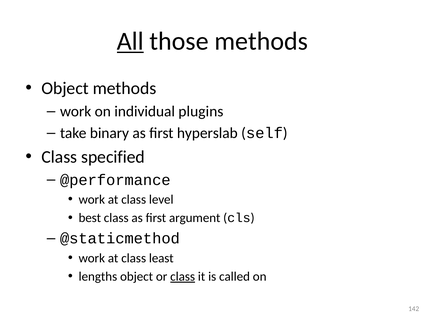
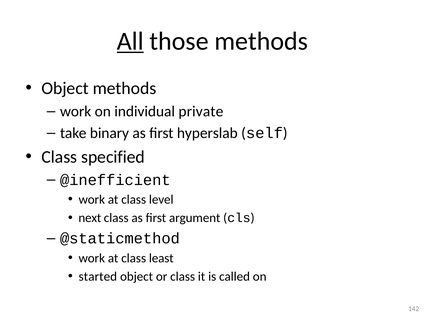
plugins: plugins -> private (201, 111)
@performance: @performance -> @inefficient (115, 180)
best: best -> next (90, 218)
lengths: lengths -> started (98, 276)
class underline: present -> none (183, 276)
